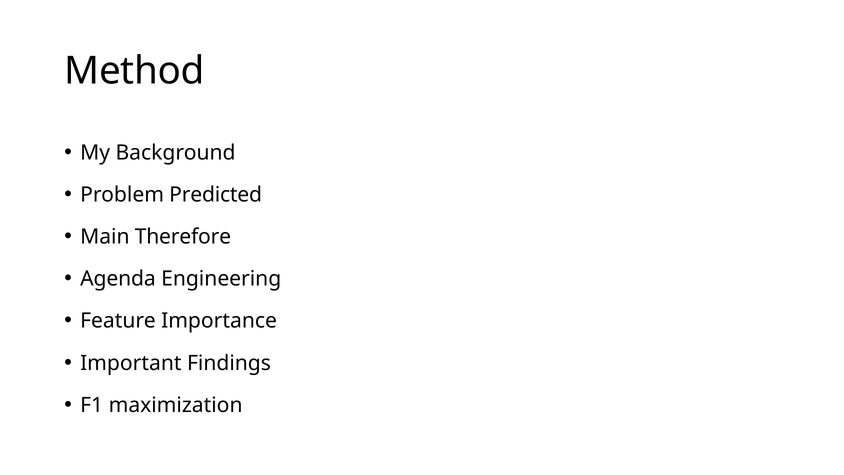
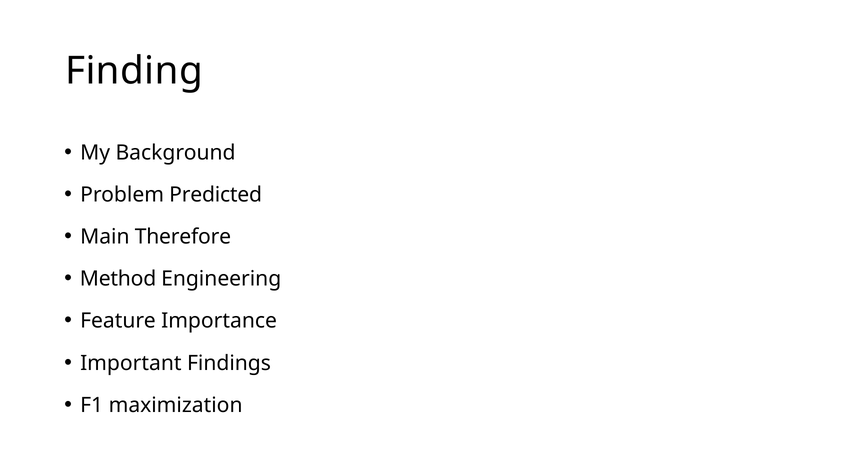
Method: Method -> Finding (134, 71)
Agenda: Agenda -> Method (118, 279)
